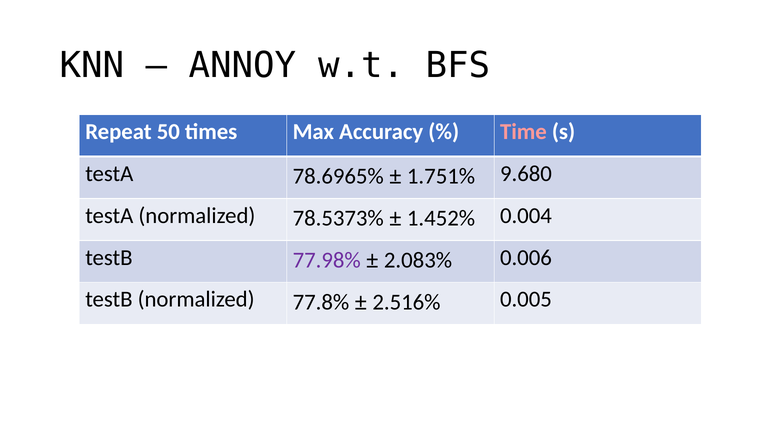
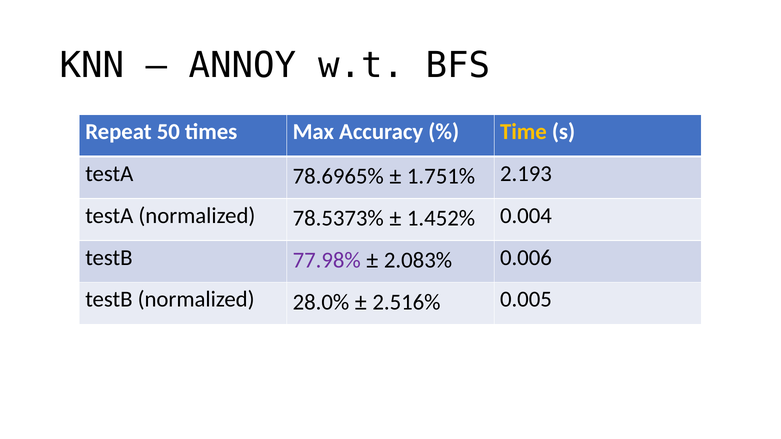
Time colour: pink -> yellow (523, 132)
9.680: 9.680 -> 2.193 (526, 174)
77.8%: 77.8% -> 28.0% (321, 302)
